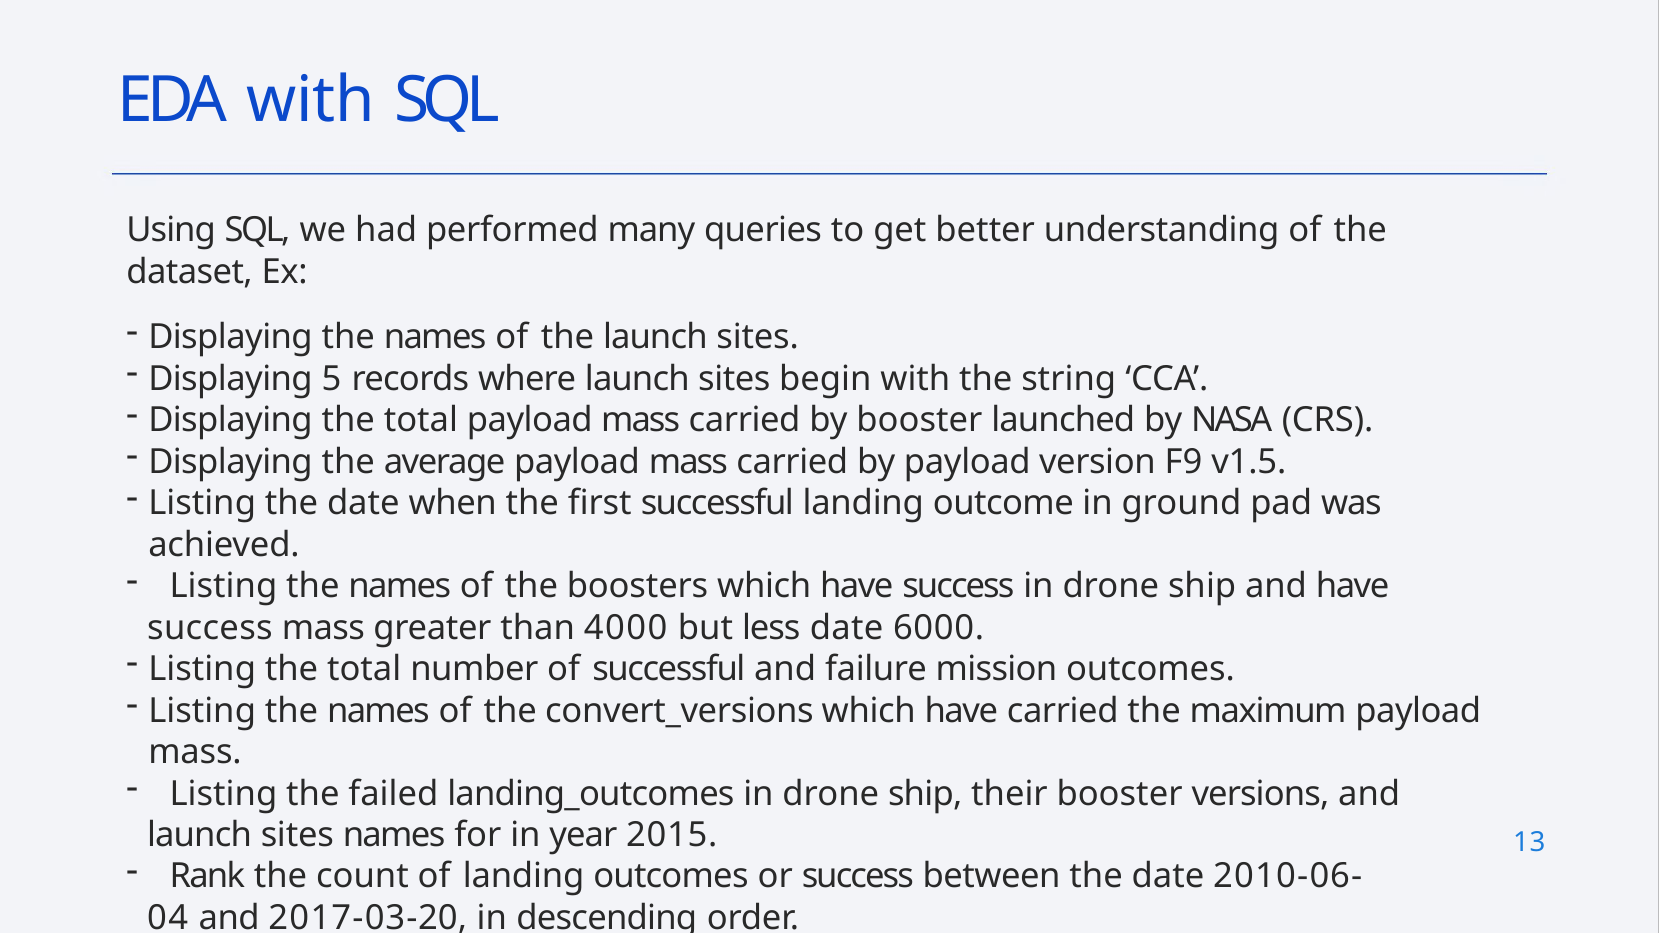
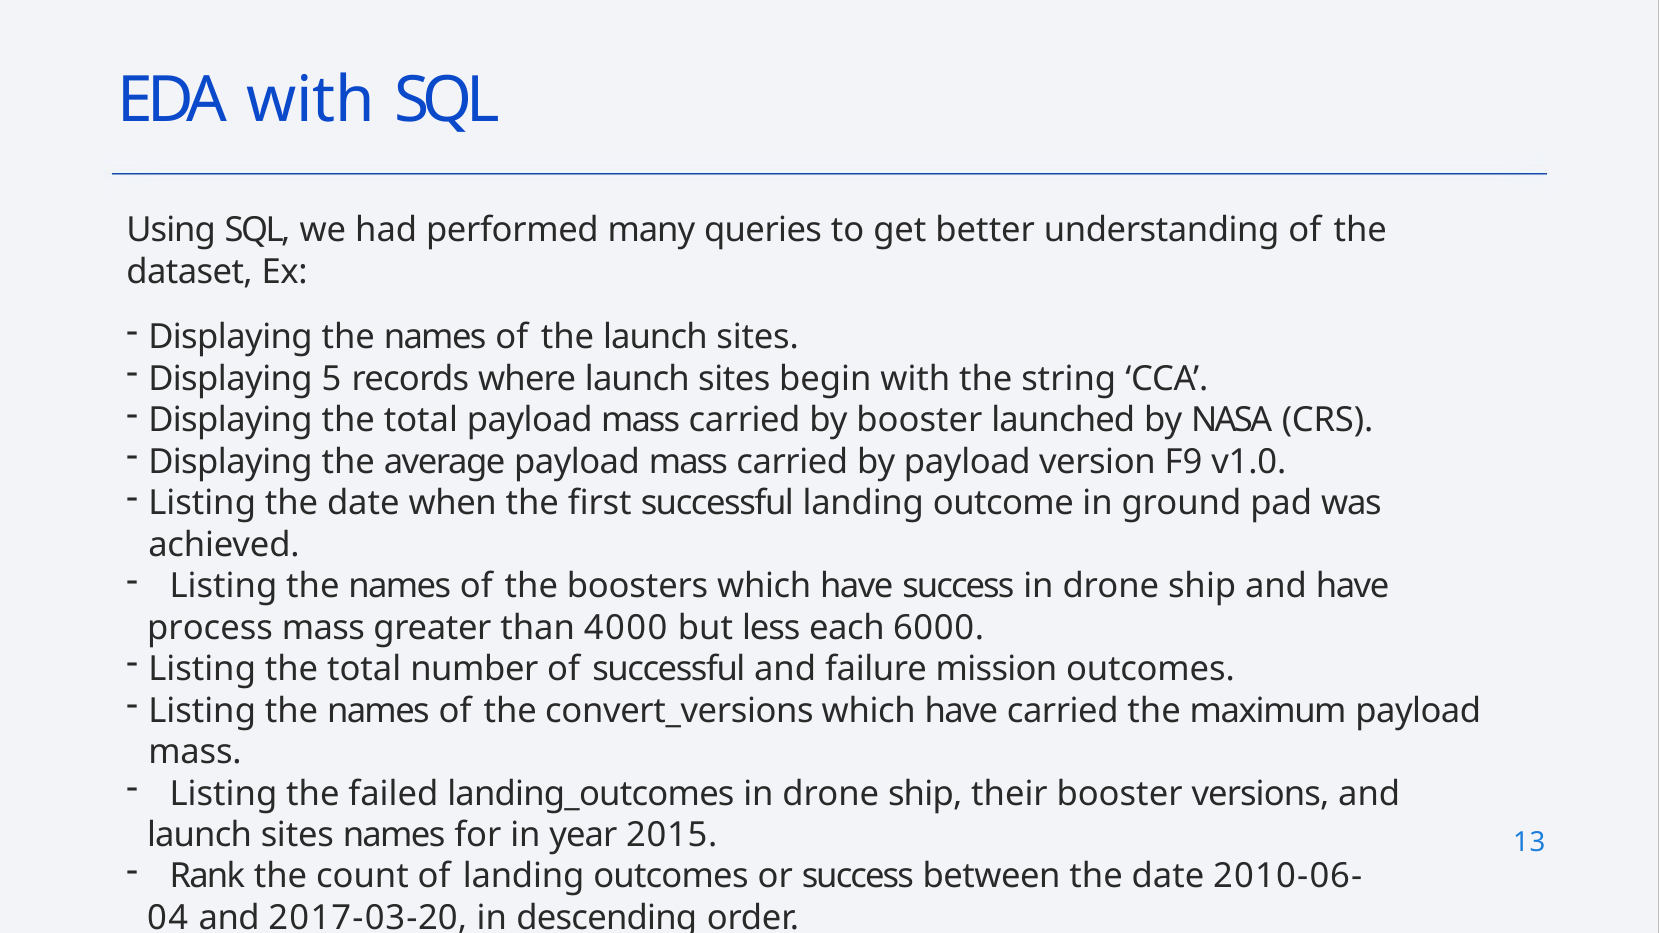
v1.5: v1.5 -> v1.0 (1249, 462)
success: success -> process (210, 628)
less date: date -> each (847, 628)
